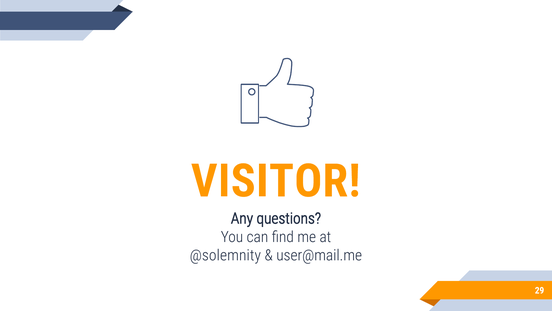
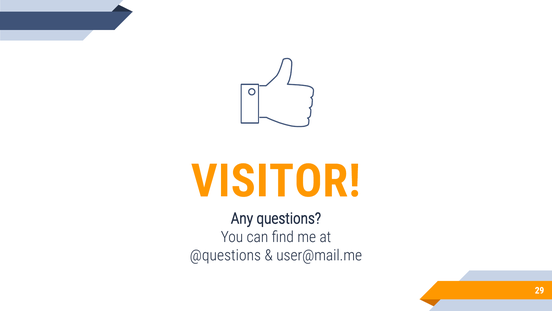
@solemnity: @solemnity -> @questions (225, 255)
